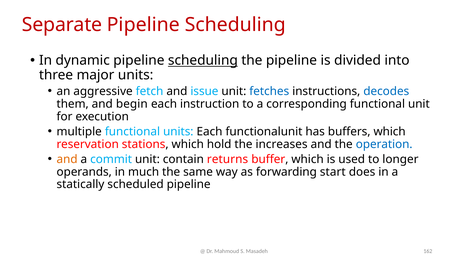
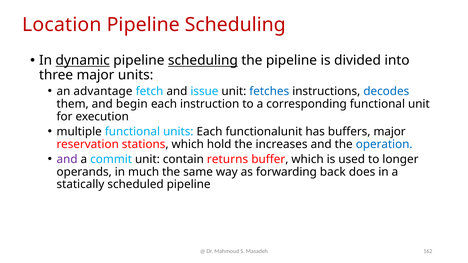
Separate: Separate -> Location (62, 25)
dynamic underline: none -> present (83, 61)
aggressive: aggressive -> advantage (103, 91)
buffers which: which -> major (390, 132)
and colour: orange -> purple (67, 159)
start: start -> back (333, 172)
